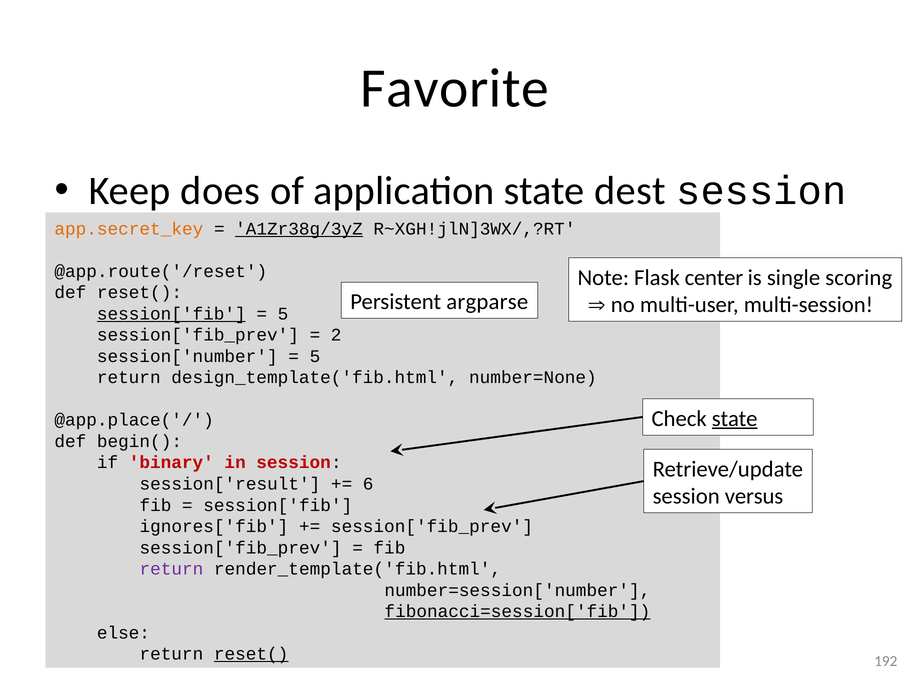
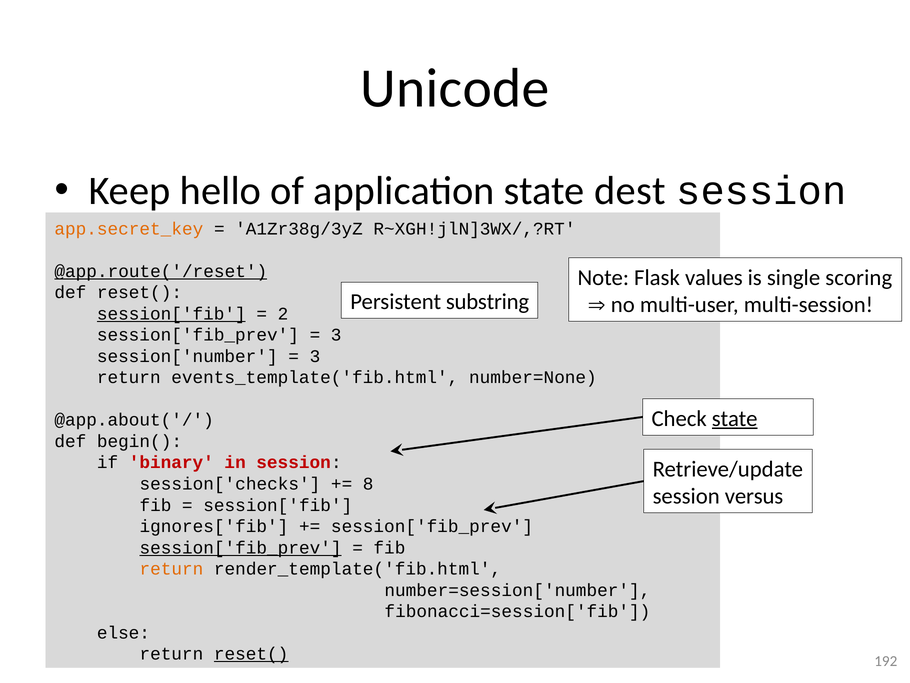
Favorite: Favorite -> Unicode (455, 88)
does: does -> hello (220, 191)
A1Zr38g/3yZ underline: present -> none (299, 229)
@app.route('/reset underline: none -> present (161, 271)
center: center -> values (714, 277)
argparse: argparse -> substring (487, 302)
5: 5 -> 2 (283, 314)
2: 2 -> 3 (336, 335)
5: 5 -> 3 (315, 356)
design_template('fib.html: design_template('fib.html -> events_template('fib.html (315, 377)
@app.place('/: @app.place('/ -> @app.about('/ (134, 420)
session['result: session['result -> session['checks (230, 484)
6: 6 -> 8 (368, 484)
session['fib_prev underline: none -> present (241, 547)
return colour: purple -> orange (171, 569)
fibonacci=session['fib underline: present -> none (517, 611)
